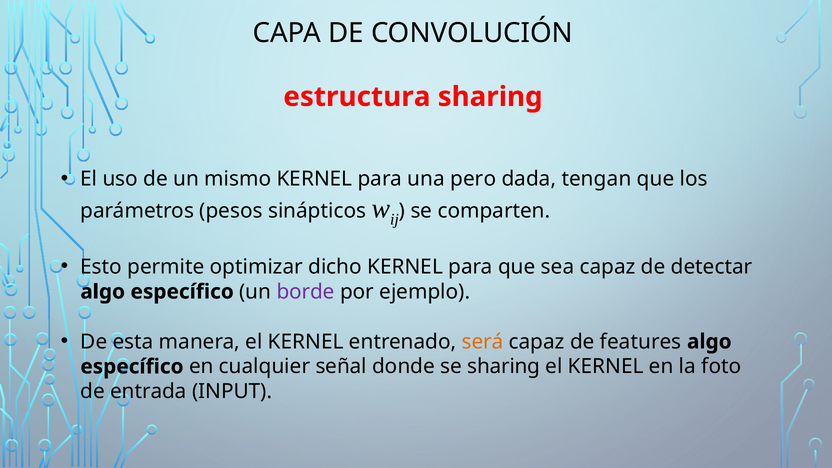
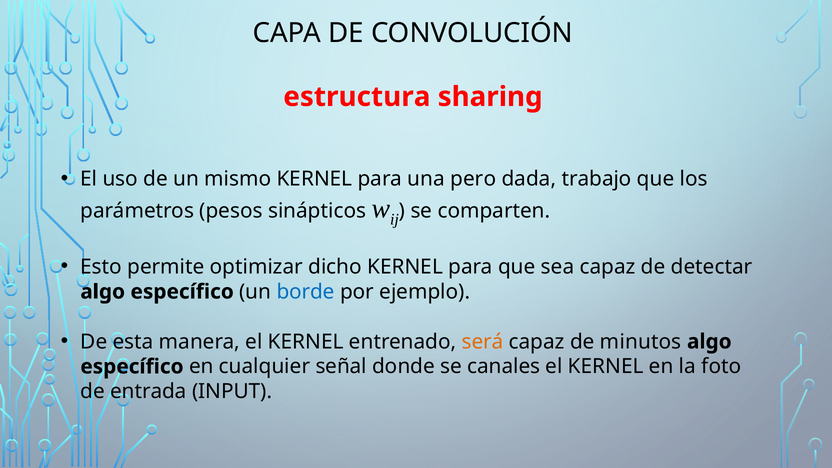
tengan: tengan -> trabajo (597, 179)
borde colour: purple -> blue (306, 292)
features: features -> minutos (641, 342)
se sharing: sharing -> canales (504, 367)
